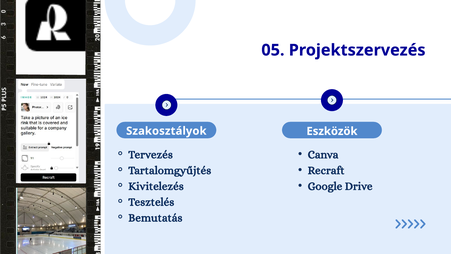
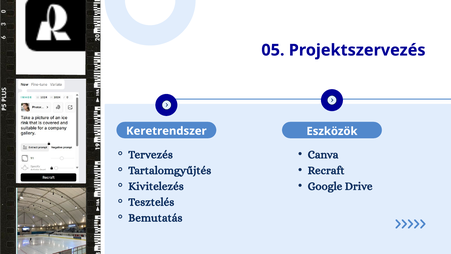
Szakosztályok: Szakosztályok -> Keretrendszer (166, 131)
